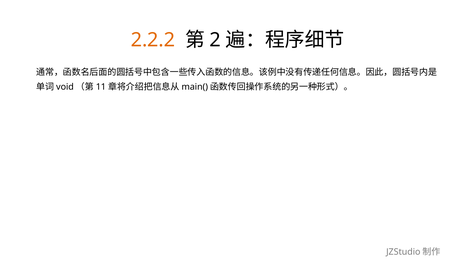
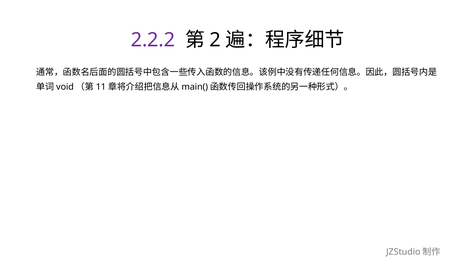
2.2.2 colour: orange -> purple (153, 40)
